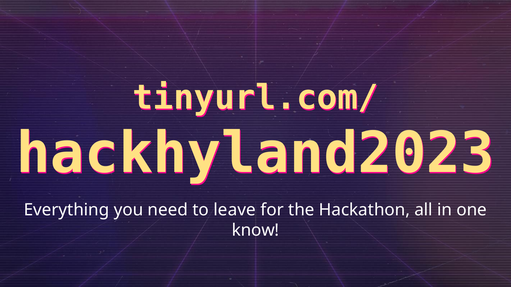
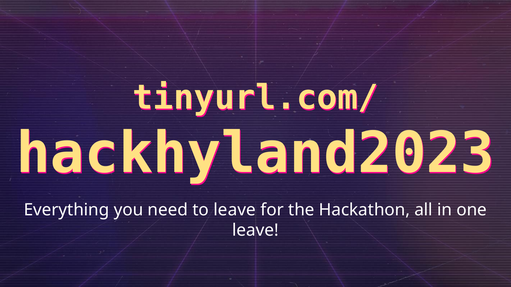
know: know -> leave (255, 231)
